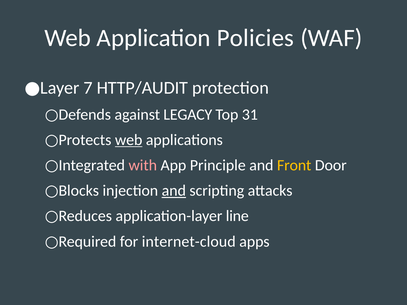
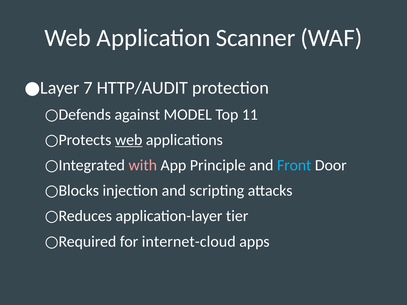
Policies: Policies -> Scanner (256, 38)
LEGACY: LEGACY -> MODEL (188, 115)
31: 31 -> 11 (250, 115)
Front colour: yellow -> light blue (294, 165)
and underline: present -> none (174, 191)
line: line -> tier (237, 216)
